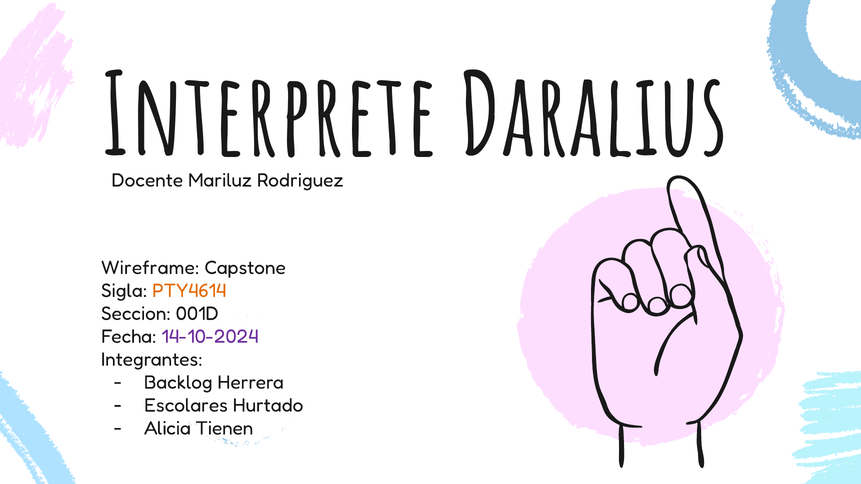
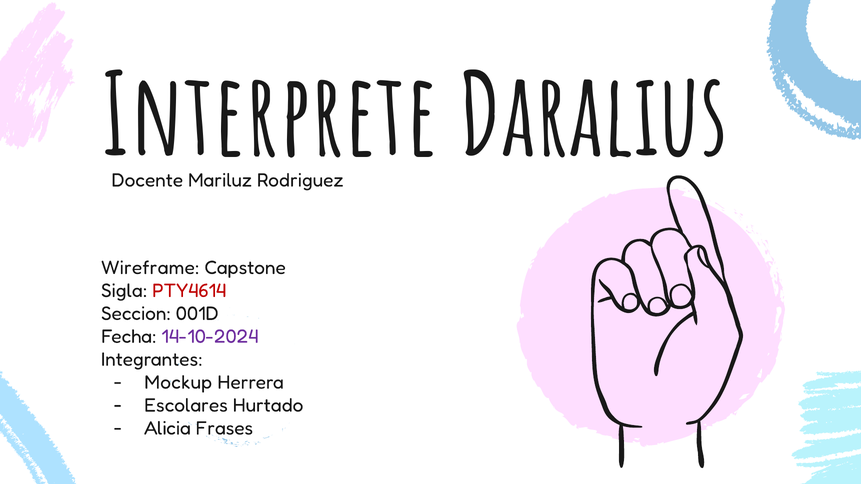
PTY4614 colour: orange -> red (189, 291)
Backlog: Backlog -> Mockup (178, 382)
Tienen: Tienen -> Frases (224, 428)
